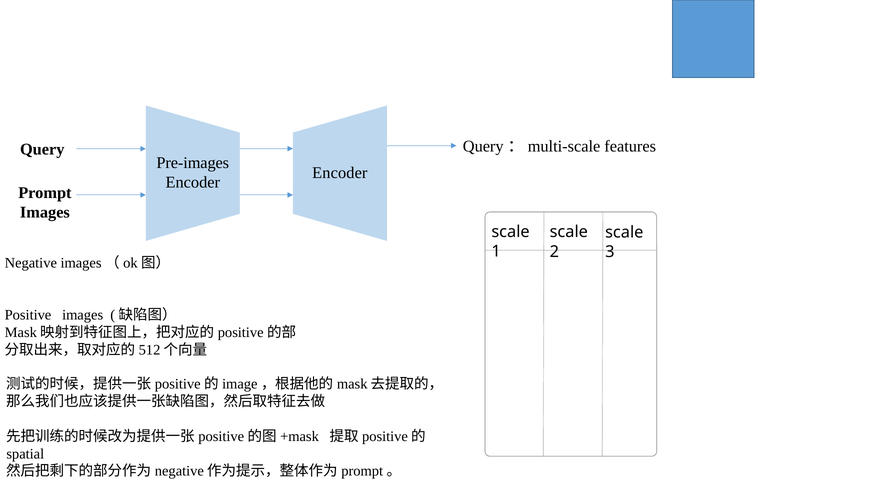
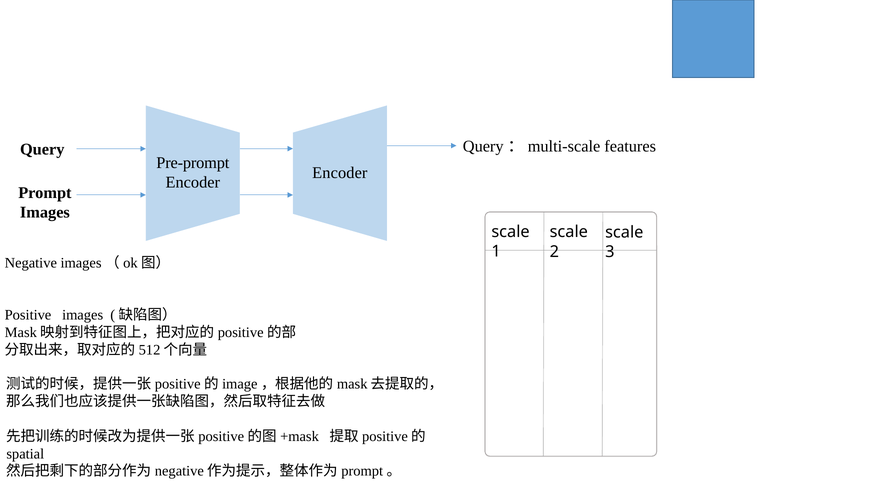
Pre-images: Pre-images -> Pre-prompt (193, 163)
